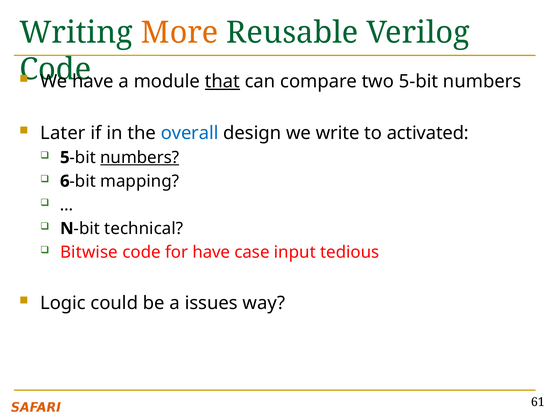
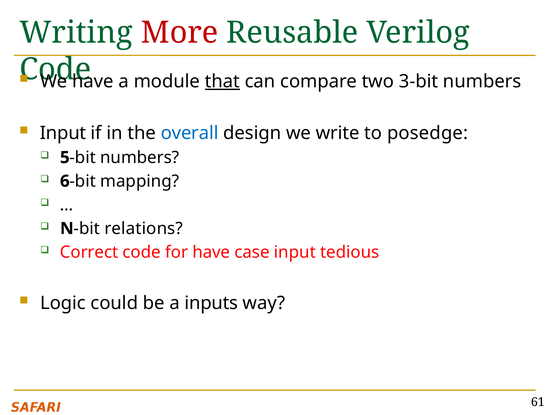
More colour: orange -> red (180, 33)
5-bit: 5-bit -> 3-bit (419, 82)
Later: Later -> Input (63, 133)
activated: activated -> posedge (428, 133)
numbers underline: present -> none (140, 158)
technical: technical -> relations (144, 229)
Bitwise: Bitwise -> Correct (89, 252)
issues: issues -> inputs (211, 303)
